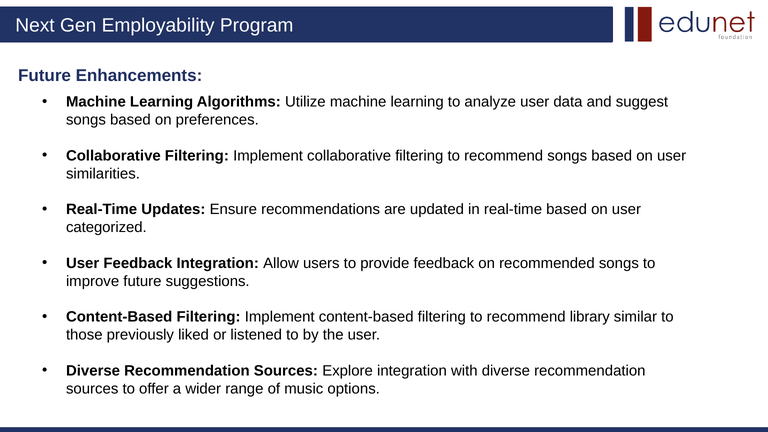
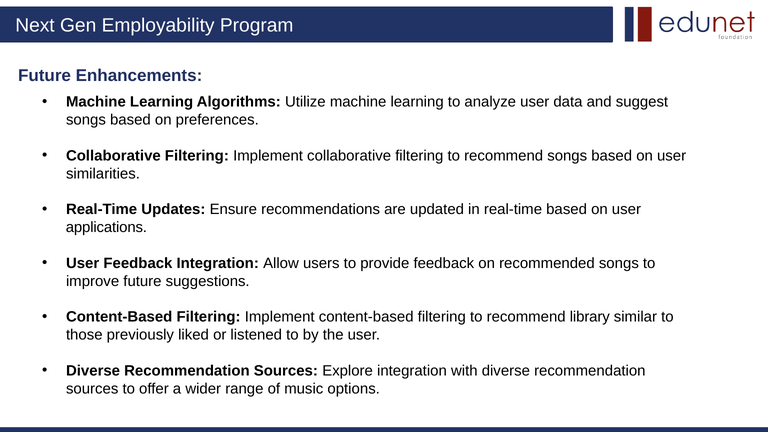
categorized: categorized -> applications (106, 227)
